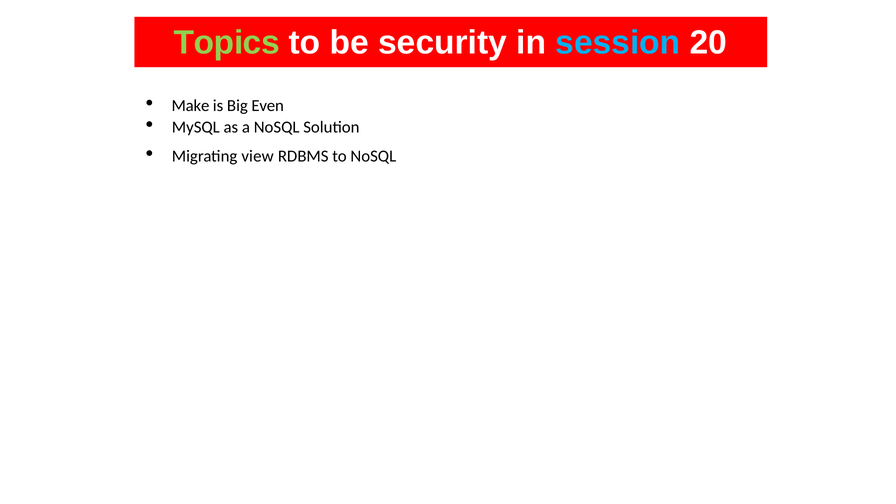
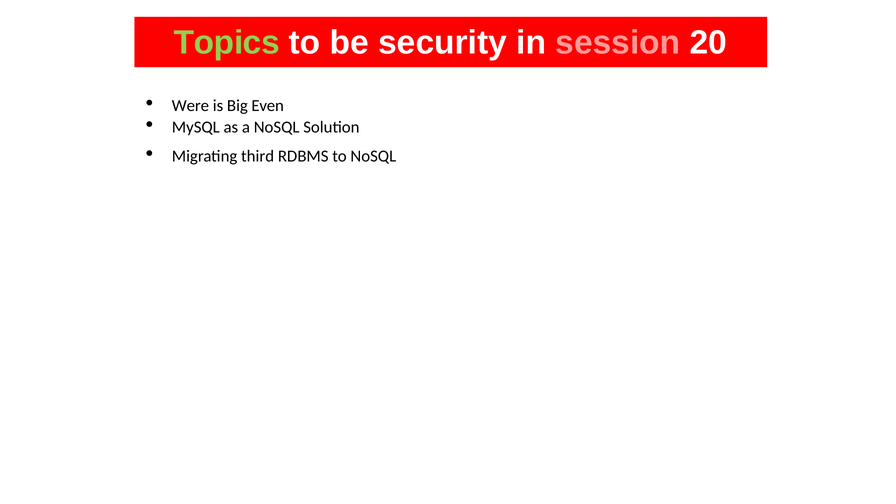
session colour: light blue -> pink (618, 43)
Make: Make -> Were (190, 106)
view: view -> third (258, 156)
